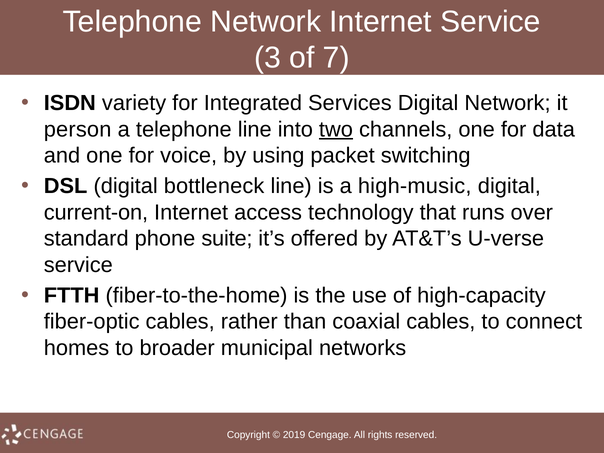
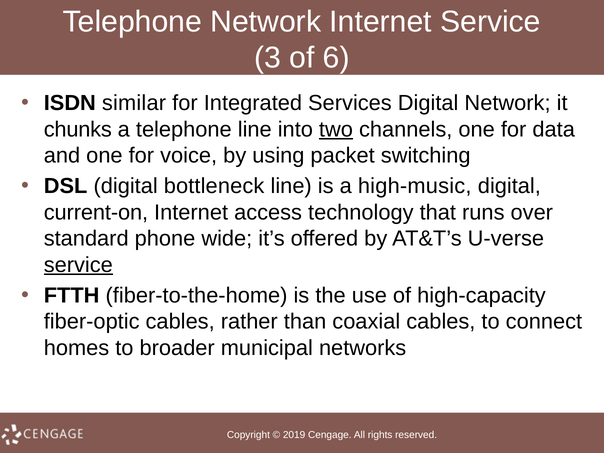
7: 7 -> 6 (336, 58)
variety: variety -> similar (134, 103)
person: person -> chunks (78, 129)
suite: suite -> wide (227, 239)
service underline: none -> present (78, 265)
